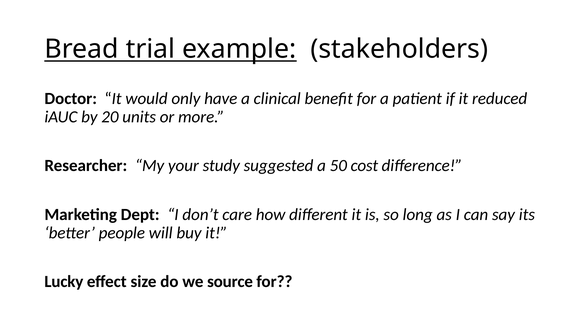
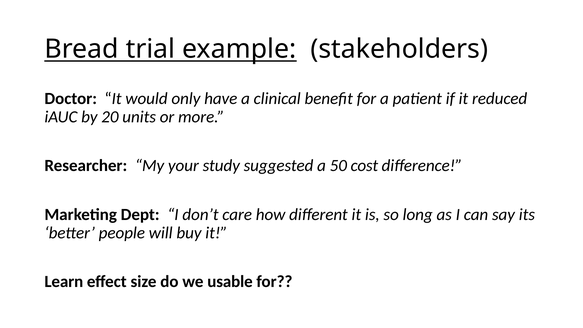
Lucky: Lucky -> Learn (64, 282)
source: source -> usable (230, 282)
